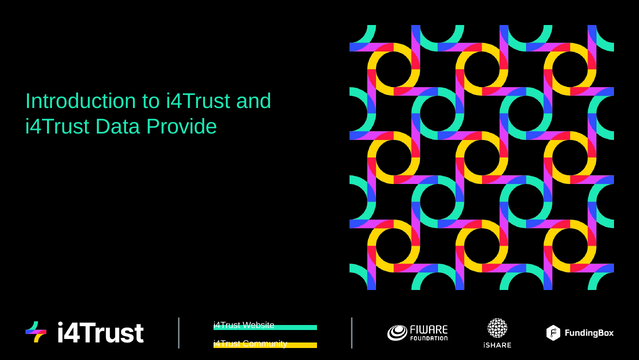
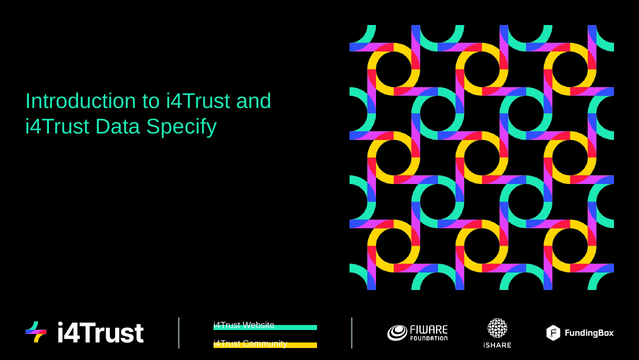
Provide: Provide -> Specify (182, 127)
